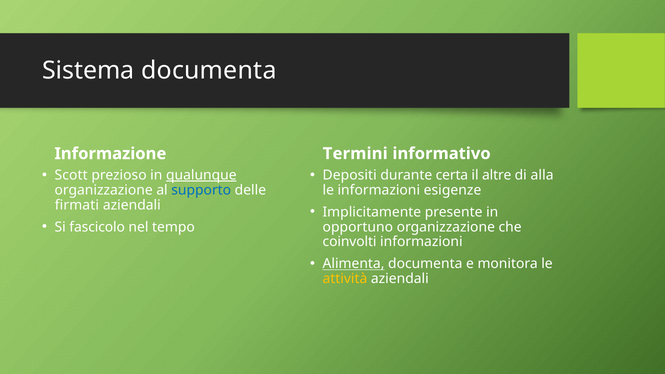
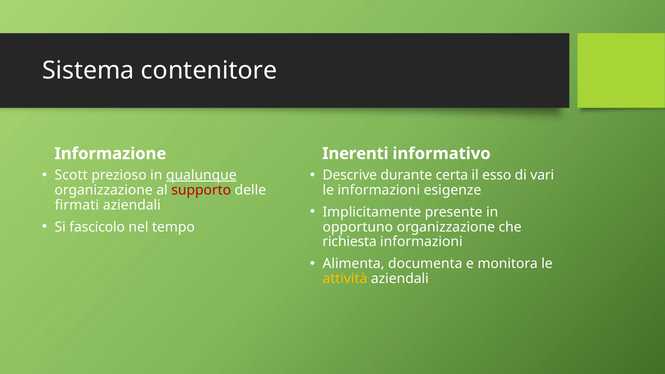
Sistema documenta: documenta -> contenitore (209, 70)
Termini: Termini -> Inerenti (355, 154)
Depositi: Depositi -> Descrive (350, 175)
altre: altre -> esso (497, 175)
alla: alla -> vari (542, 175)
supporto colour: blue -> red (201, 190)
coinvolti: coinvolti -> richiesta (350, 242)
Alimenta underline: present -> none (354, 264)
